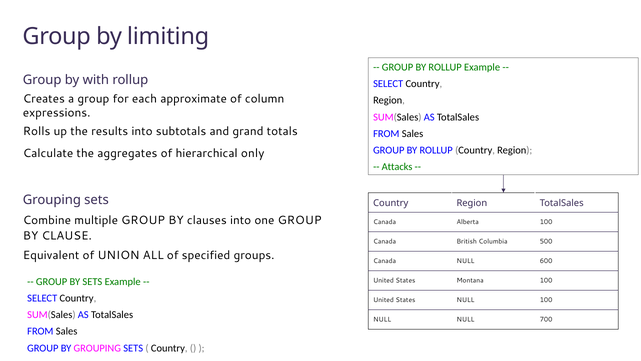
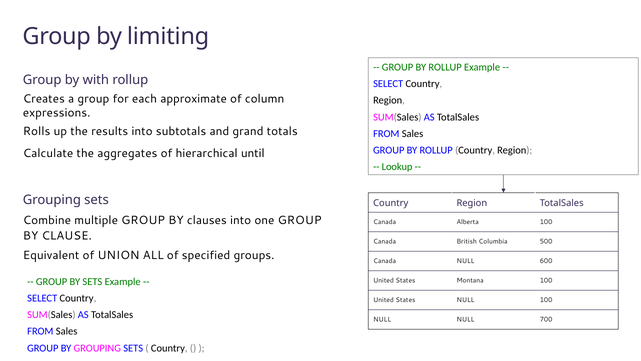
only: only -> until (253, 153)
Attacks: Attacks -> Lookup (397, 167)
